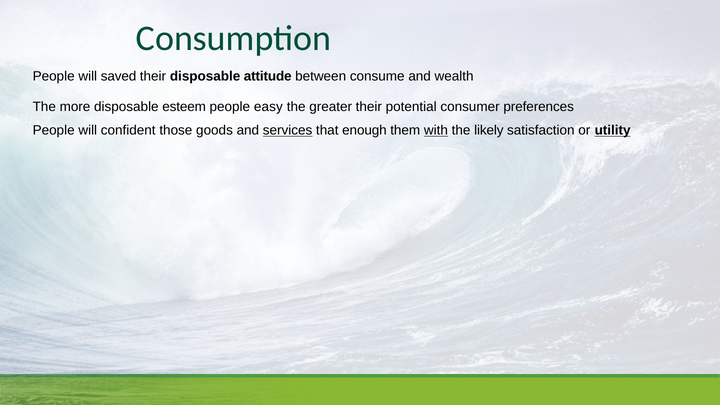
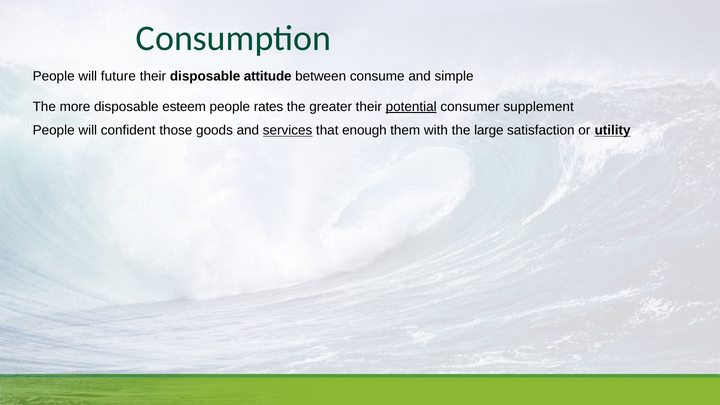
saved: saved -> future (118, 76)
wealth: wealth -> simple (454, 76)
easy: easy -> rates (268, 107)
potential underline: none -> present (411, 107)
preferences: preferences -> supplement (539, 107)
with underline: present -> none (436, 130)
likely: likely -> large (489, 130)
